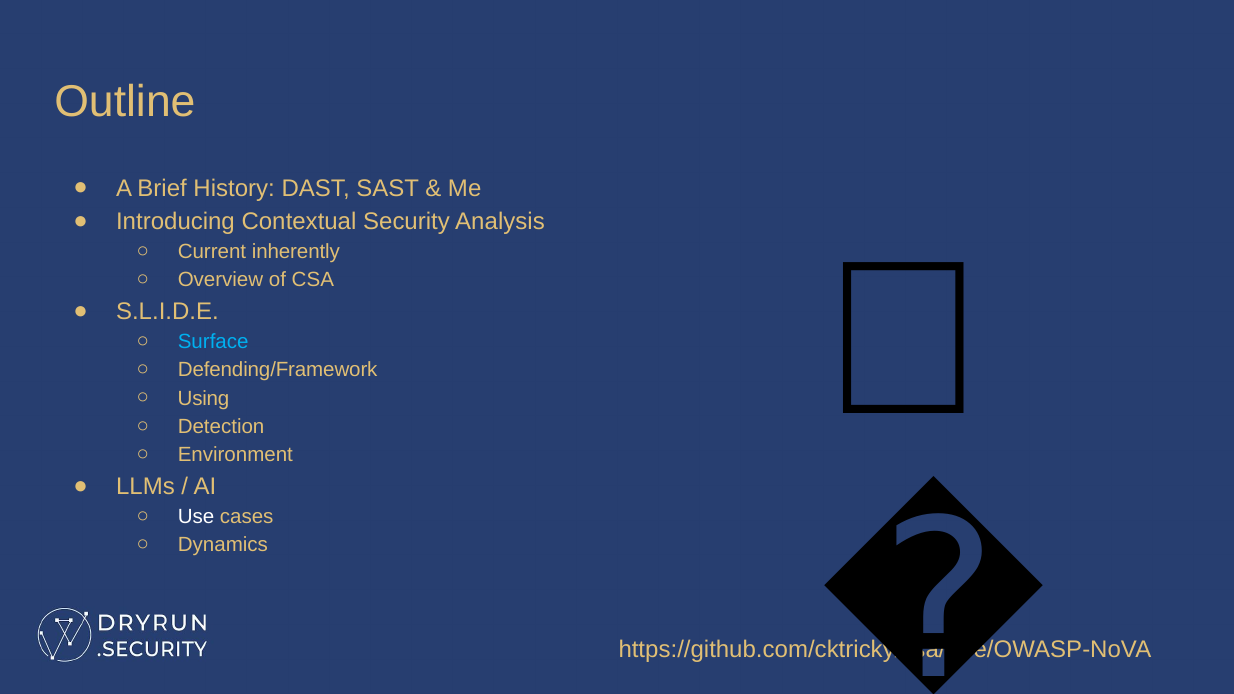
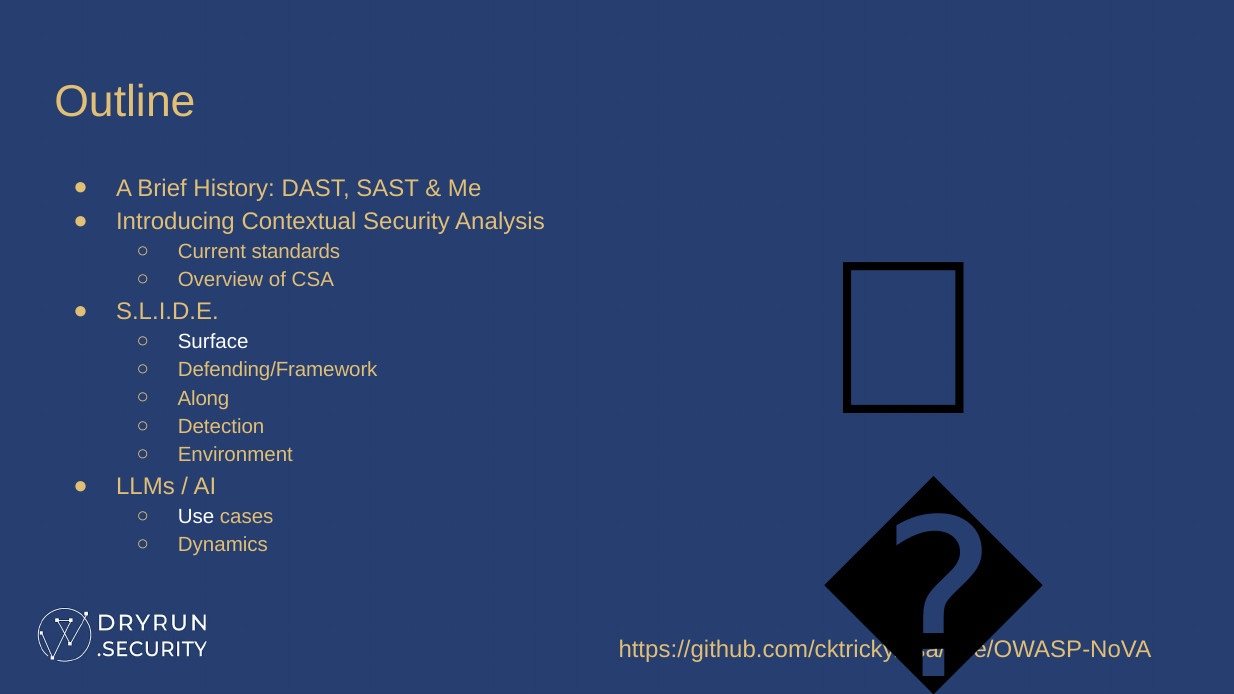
inherently: inherently -> standards (296, 252)
Surface colour: light blue -> white (213, 342)
Using: Using -> Along (204, 398)
